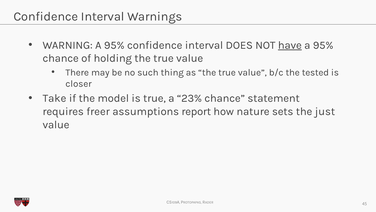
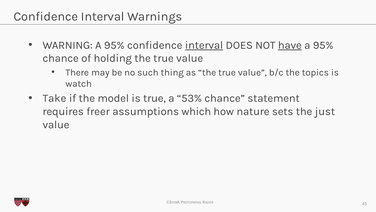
interval underline: none -> present (204, 45)
tested: tested -> topics (315, 72)
closer: closer -> watch (79, 84)
23%: 23% -> 53% (189, 98)
report: report -> which (196, 111)
